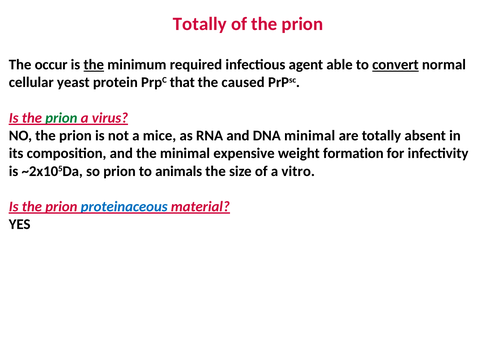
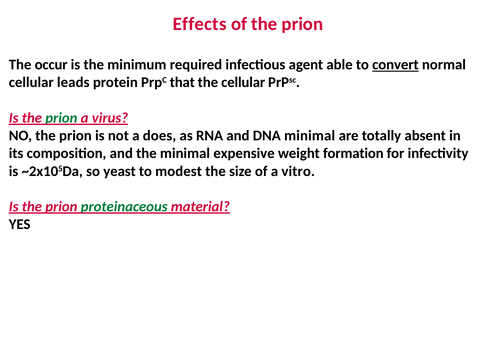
Totally: Totally -> Effects (200, 24)
the underline: present -> none (94, 65)
yeast: yeast -> leads (73, 82)
the caused: caused -> cellular (243, 82)
mice: mice -> does (159, 136)
so prion: prion -> yeast (120, 171)
animals: animals -> modest (179, 171)
proteinaceous colour: blue -> green (124, 207)
